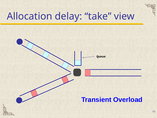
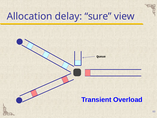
take: take -> sure (98, 16)
